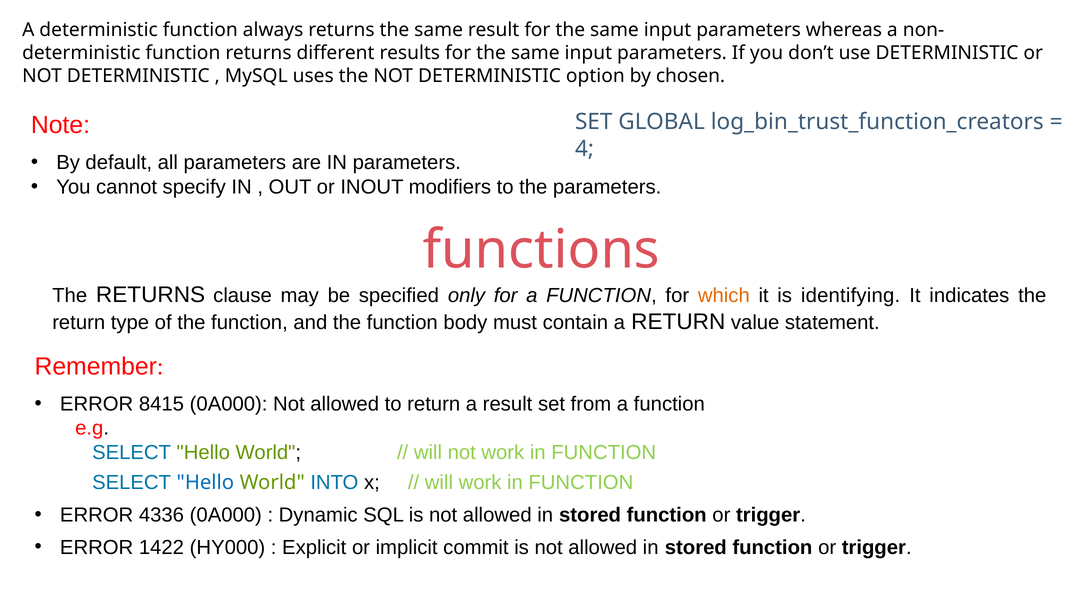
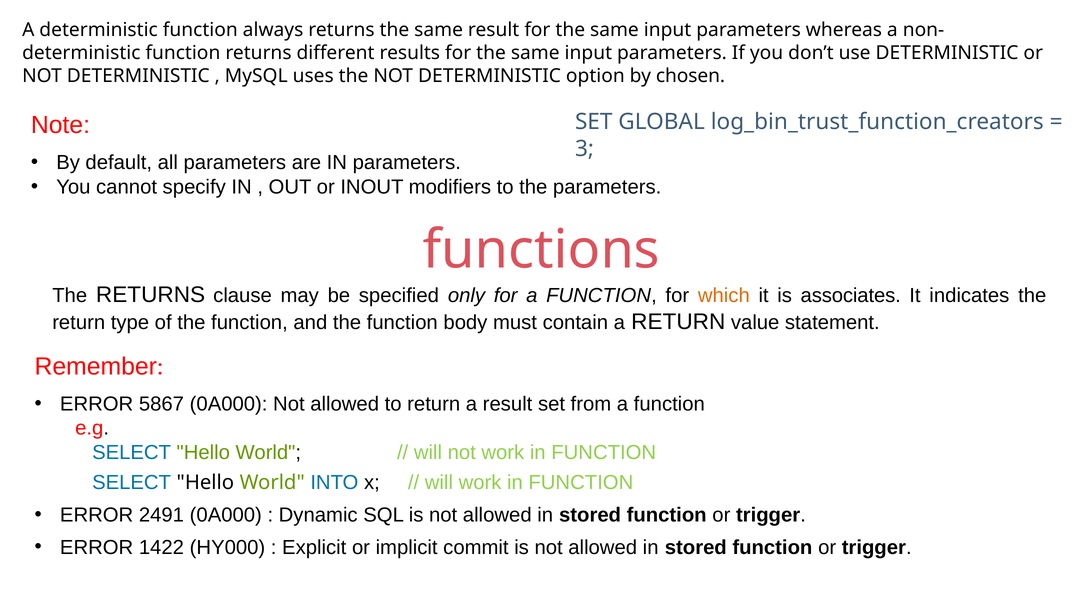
4: 4 -> 3 (585, 149)
identifying: identifying -> associates (851, 296)
8415: 8415 -> 5867 (161, 404)
Hello colour: blue -> black (205, 483)
4336: 4336 -> 2491 (161, 515)
